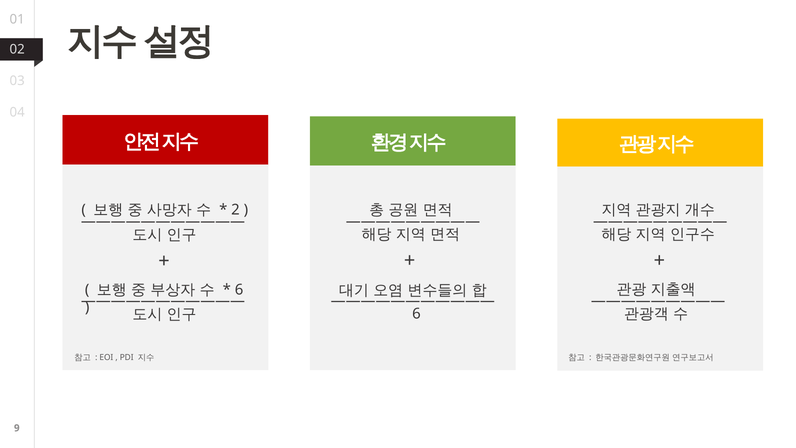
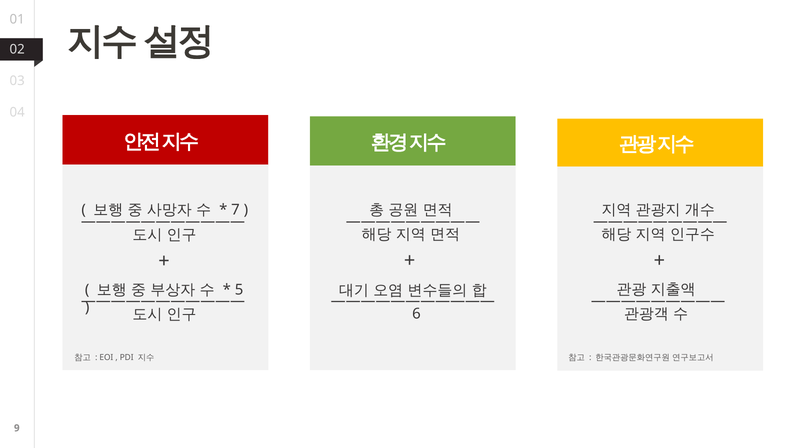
2: 2 -> 7 (236, 210)
6: 6 -> 5 (239, 289)
